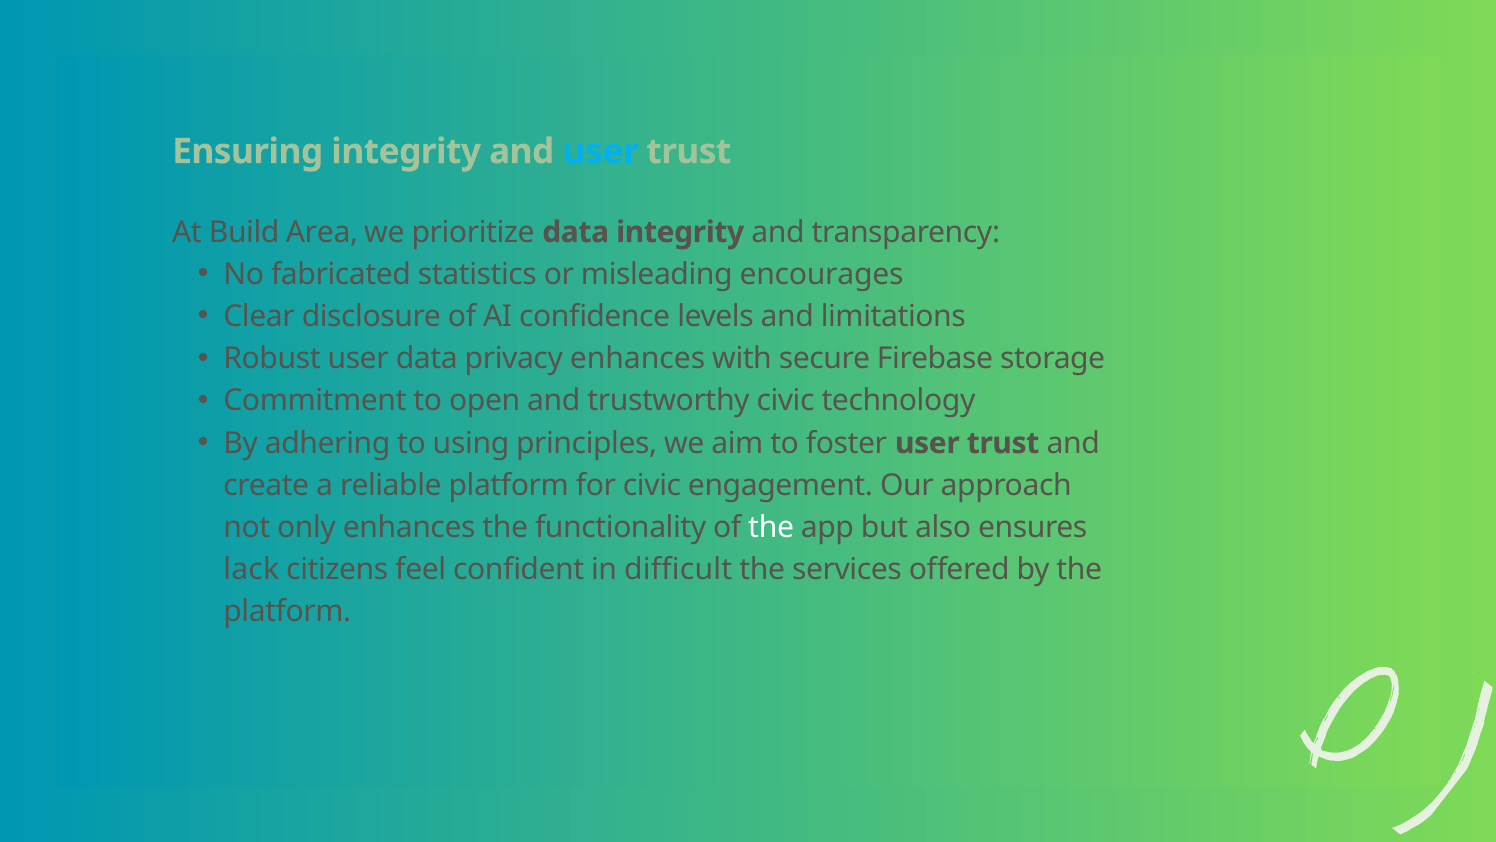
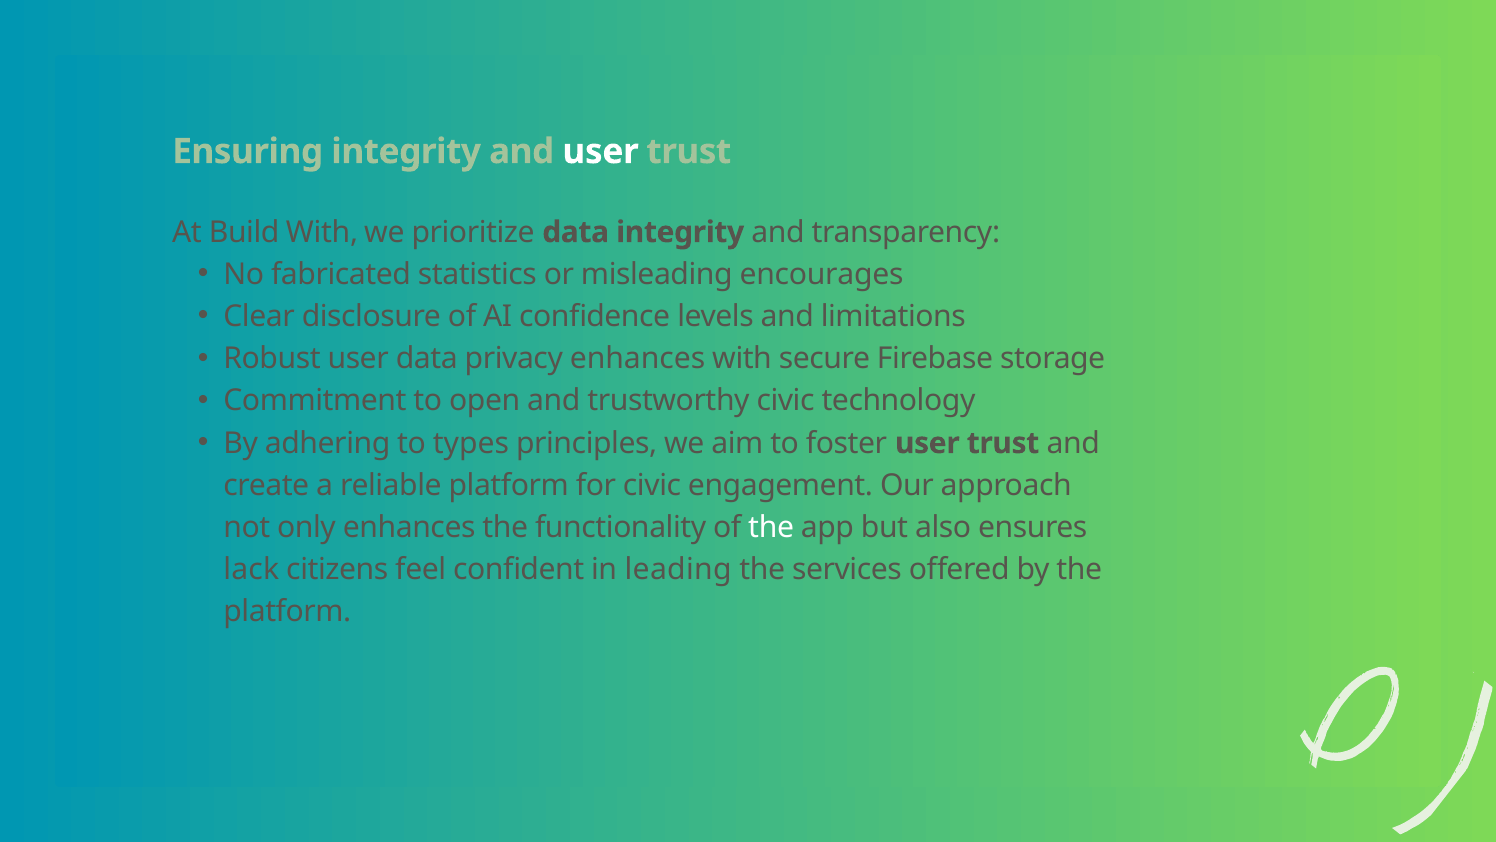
user colour: light blue -> white (601, 151)
Build Area: Area -> With (322, 232)
using: using -> types (471, 443)
difficult: difficult -> leading (678, 569)
